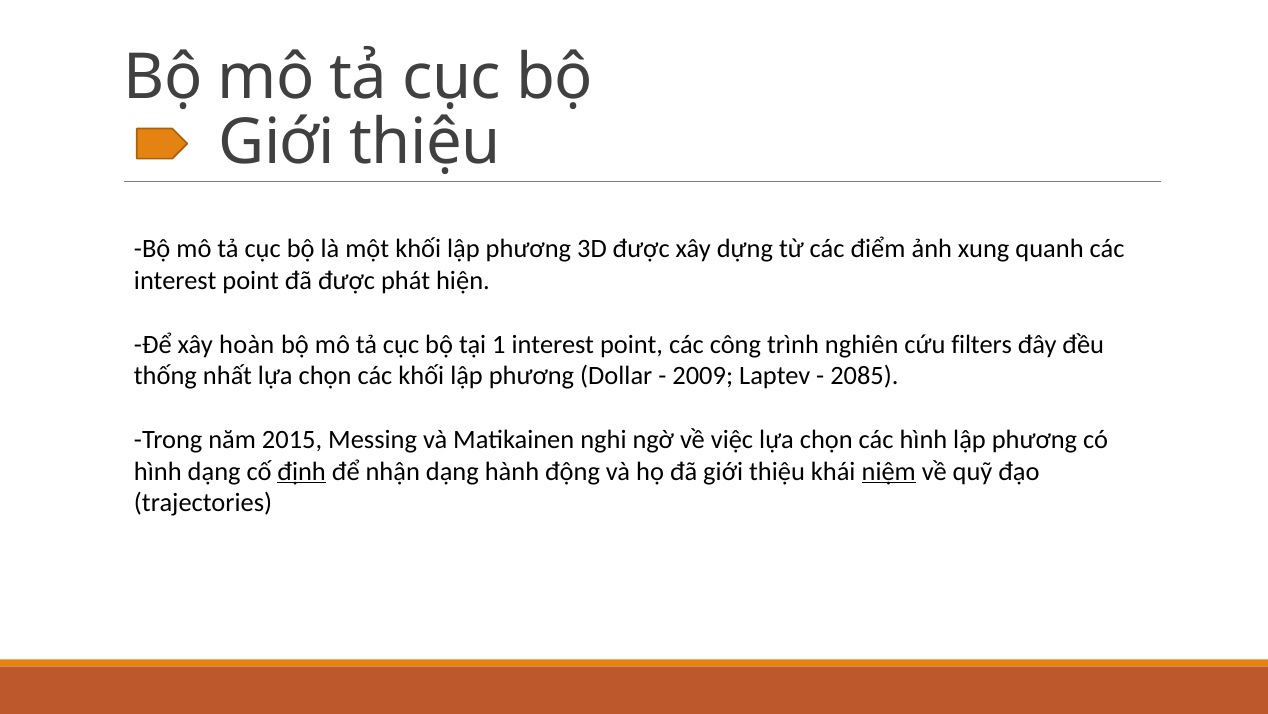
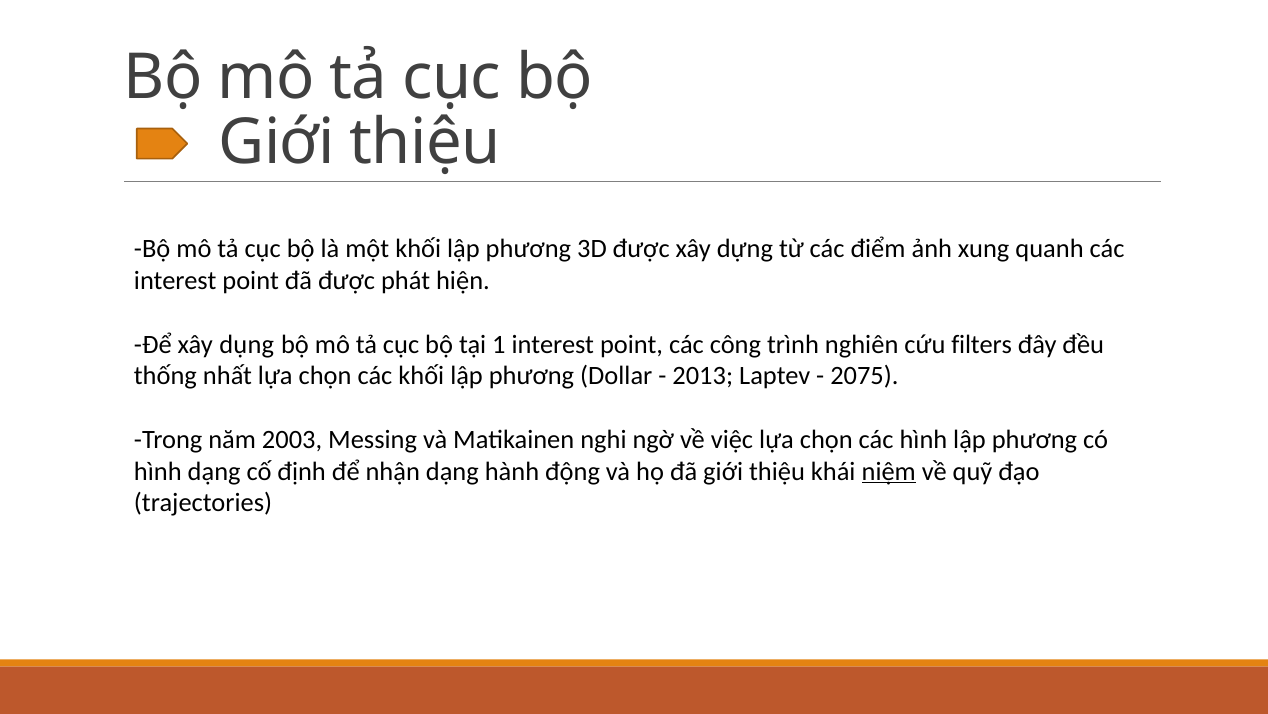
hoàn: hoàn -> dụng (247, 344)
2009: 2009 -> 2013 (703, 376)
2085: 2085 -> 2075 (864, 376)
2015: 2015 -> 2003 (292, 439)
định underline: present -> none (302, 471)
